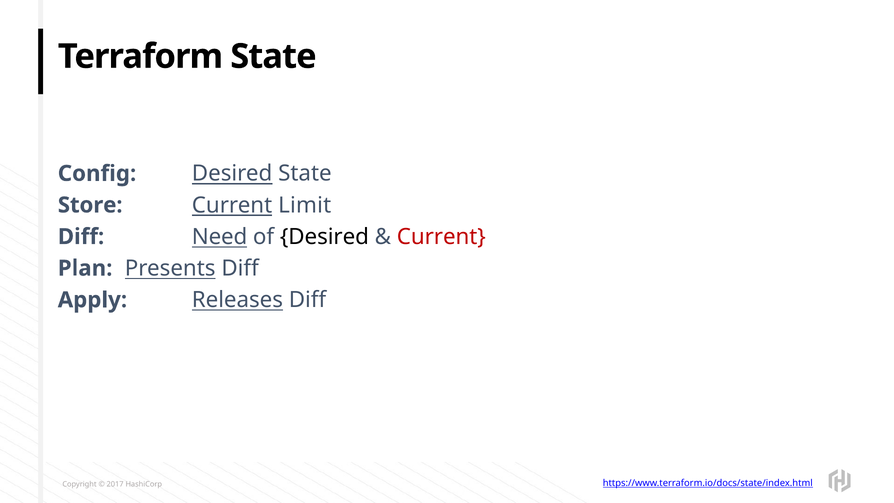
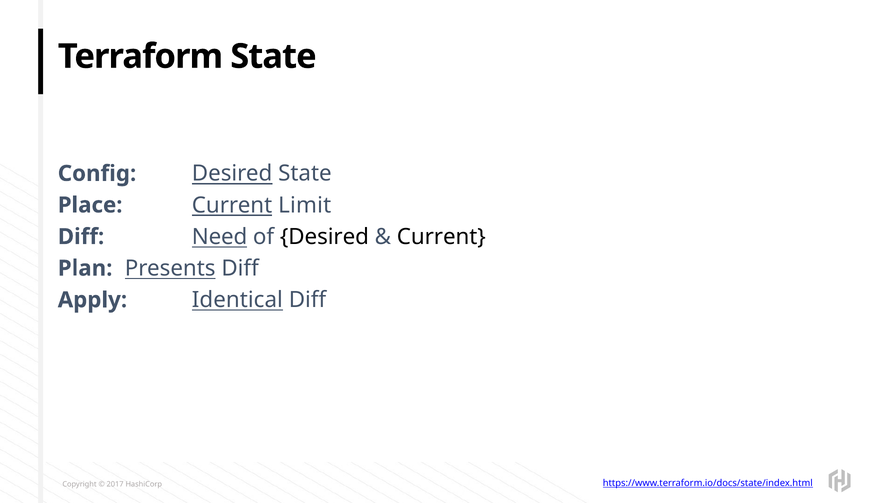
Store: Store -> Place (90, 205)
Current colour: red -> black (441, 237)
Releases: Releases -> Identical (237, 300)
